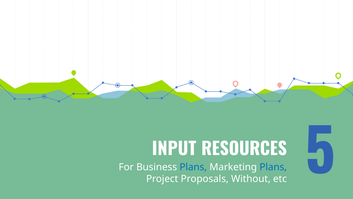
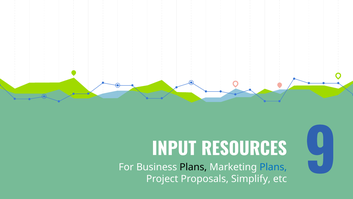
Plans colour: blue -> black (193, 167)
Without: Without -> Simplify (251, 179)
5: 5 -> 9 (321, 153)
